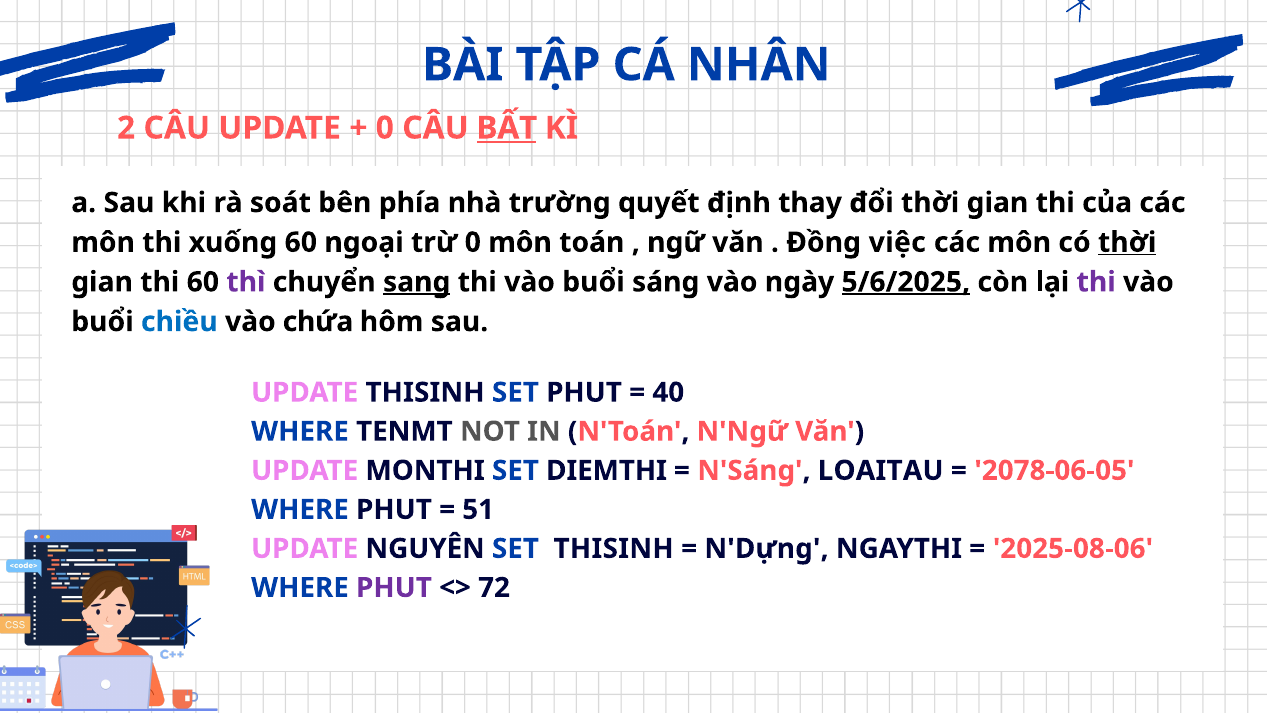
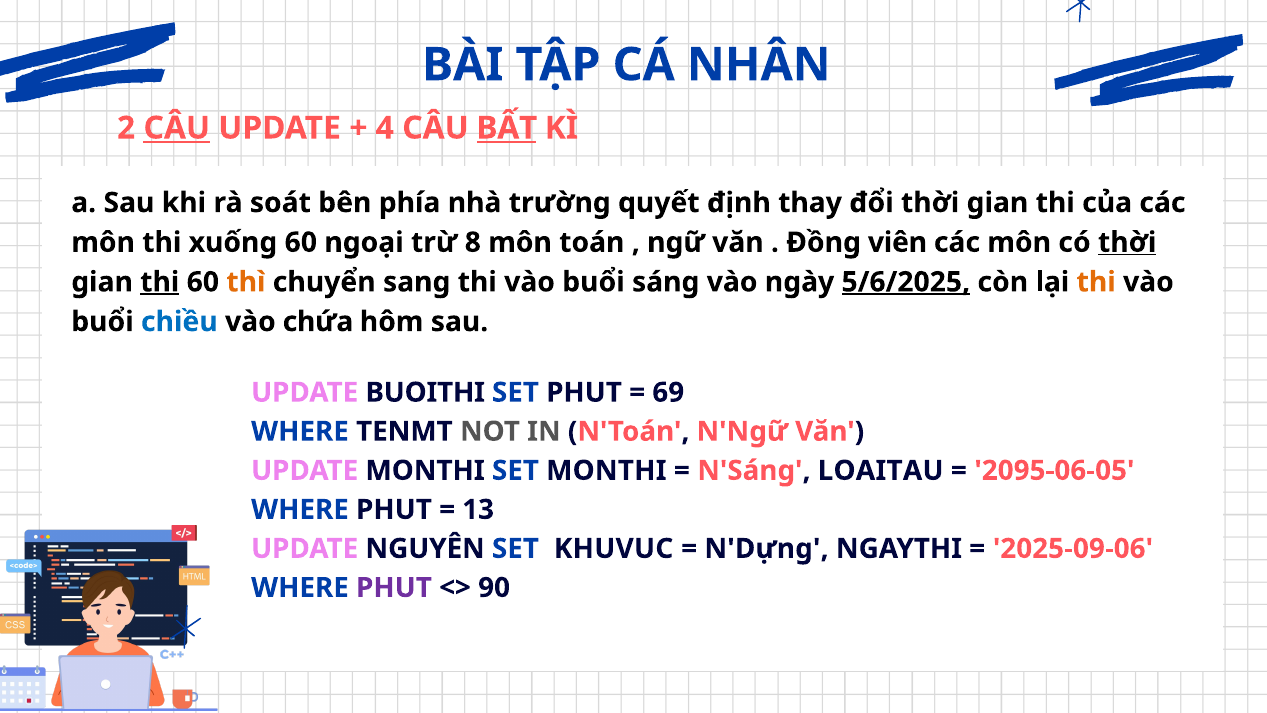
CÂU underline: none -> present (177, 128)
0: 0 -> 4 (385, 128)
trừ 0: 0 -> 8 (473, 242)
việc: việc -> viên (898, 242)
thi underline: none -> present (160, 282)
thì colour: purple -> orange (246, 282)
sang underline: present -> none (417, 282)
thi colour: purple -> orange (1096, 282)
UPDATE THISINH: THISINH -> BUOITHI (425, 392)
40: 40 -> 69 (668, 392)
SET DIEMTHI: DIEMTHI -> MONTHI (606, 470)
2078-06-05: 2078-06-05 -> 2095-06-05 (1054, 470)
51: 51 -> 13 (478, 509)
SET THISINH: THISINH -> KHUVUC (614, 548)
2025-08-06: 2025-08-06 -> 2025-09-06 (1073, 548)
72: 72 -> 90 (494, 587)
